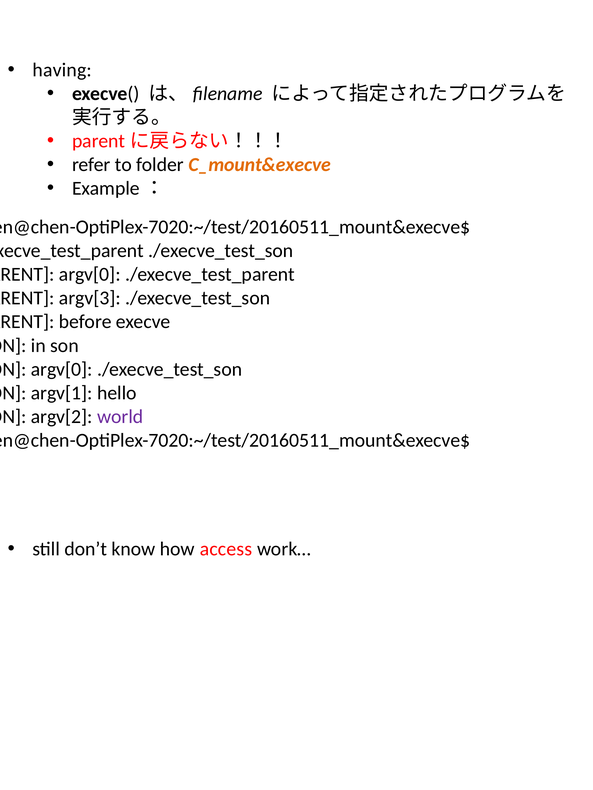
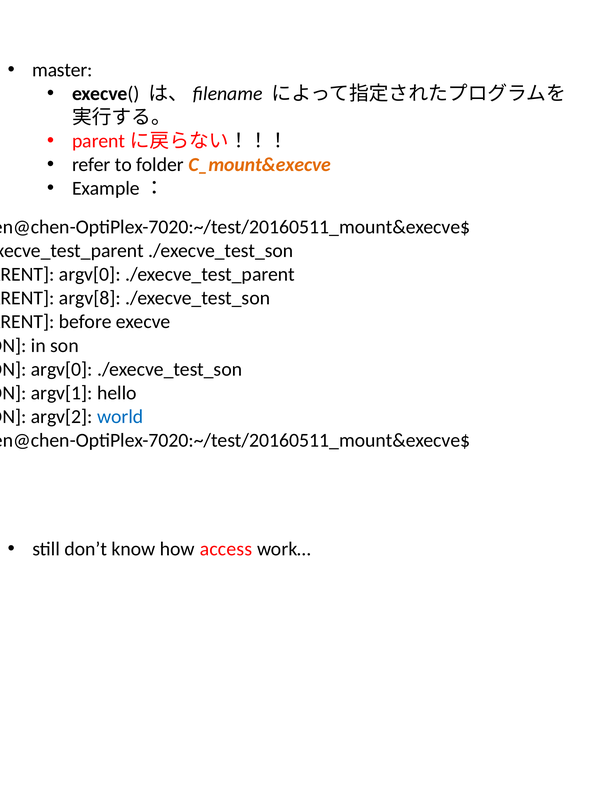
having: having -> master (62, 70)
argv[3: argv[3 -> argv[8 (90, 298)
world colour: purple -> blue (120, 417)
